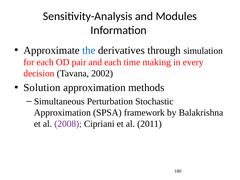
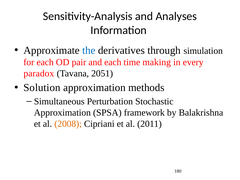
Modules: Modules -> Analyses (176, 16)
decision: decision -> paradox (39, 73)
2002: 2002 -> 2051 (102, 73)
2008 colour: purple -> orange (68, 124)
